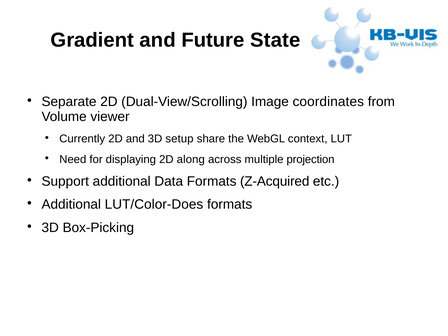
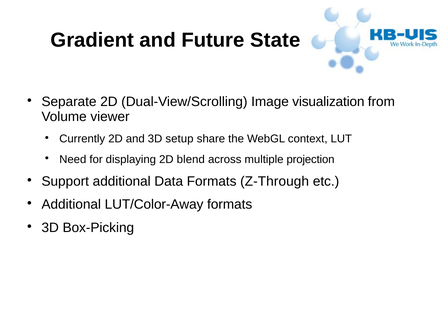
coordinates: coordinates -> visualization (328, 102)
along: along -> blend (191, 159)
Z-Acquired: Z-Acquired -> Z-Through (275, 181)
LUT/Color-Does: LUT/Color-Does -> LUT/Color-Away (154, 204)
